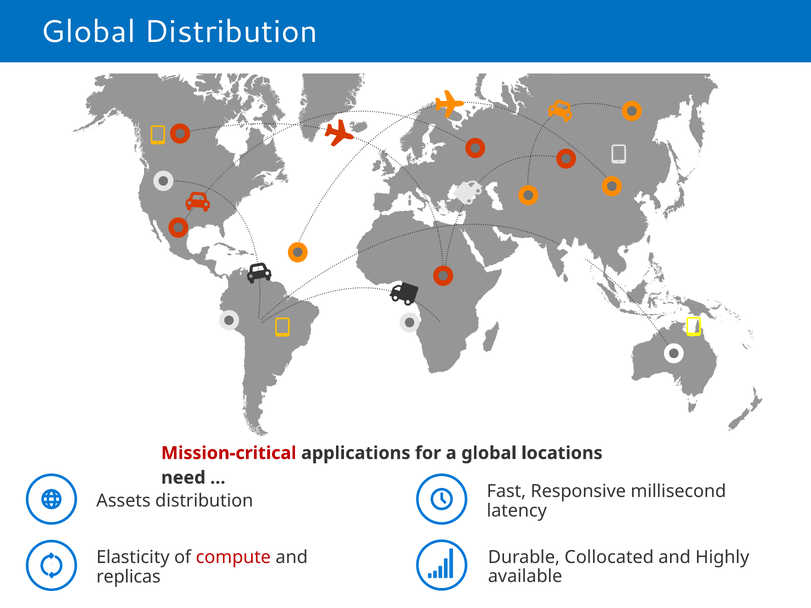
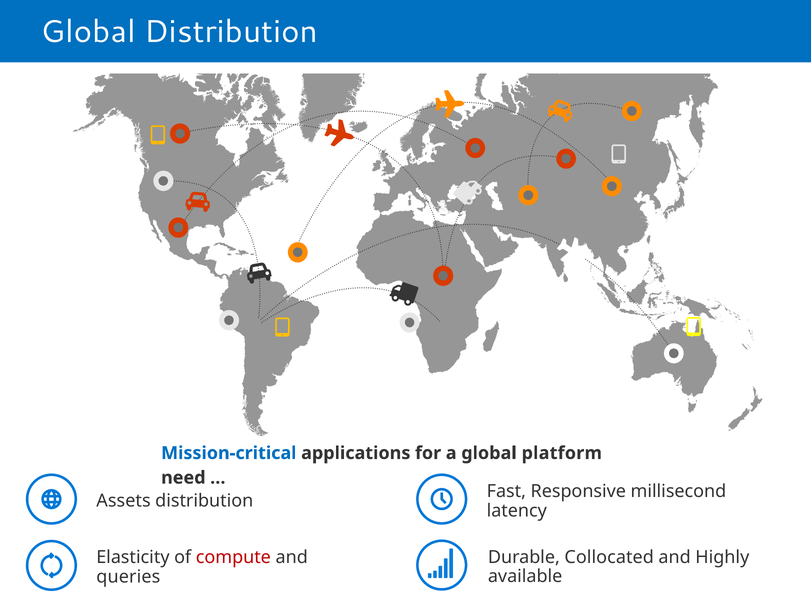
Mission-critical colour: red -> blue (229, 453)
locations: locations -> platform (562, 453)
replicas: replicas -> queries (128, 577)
